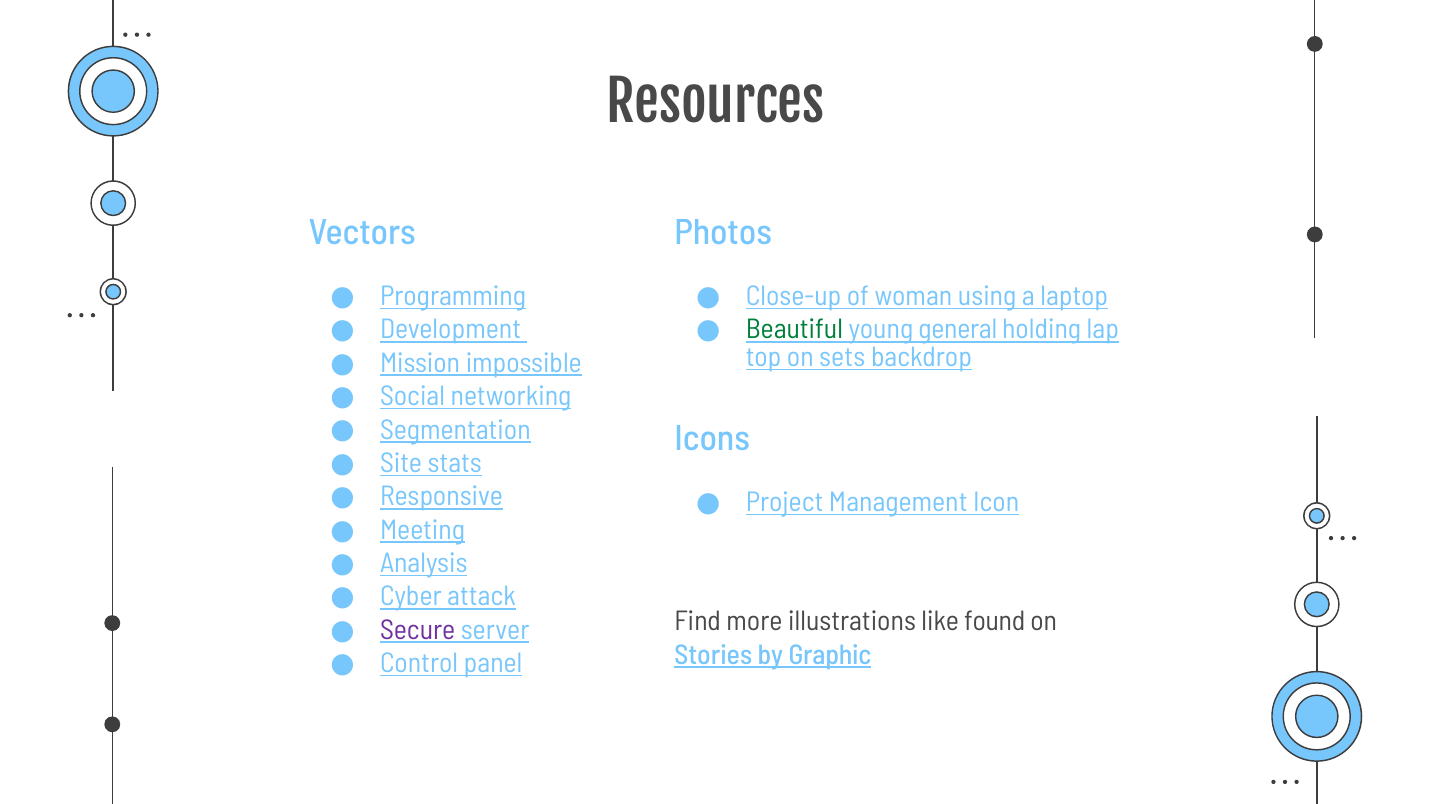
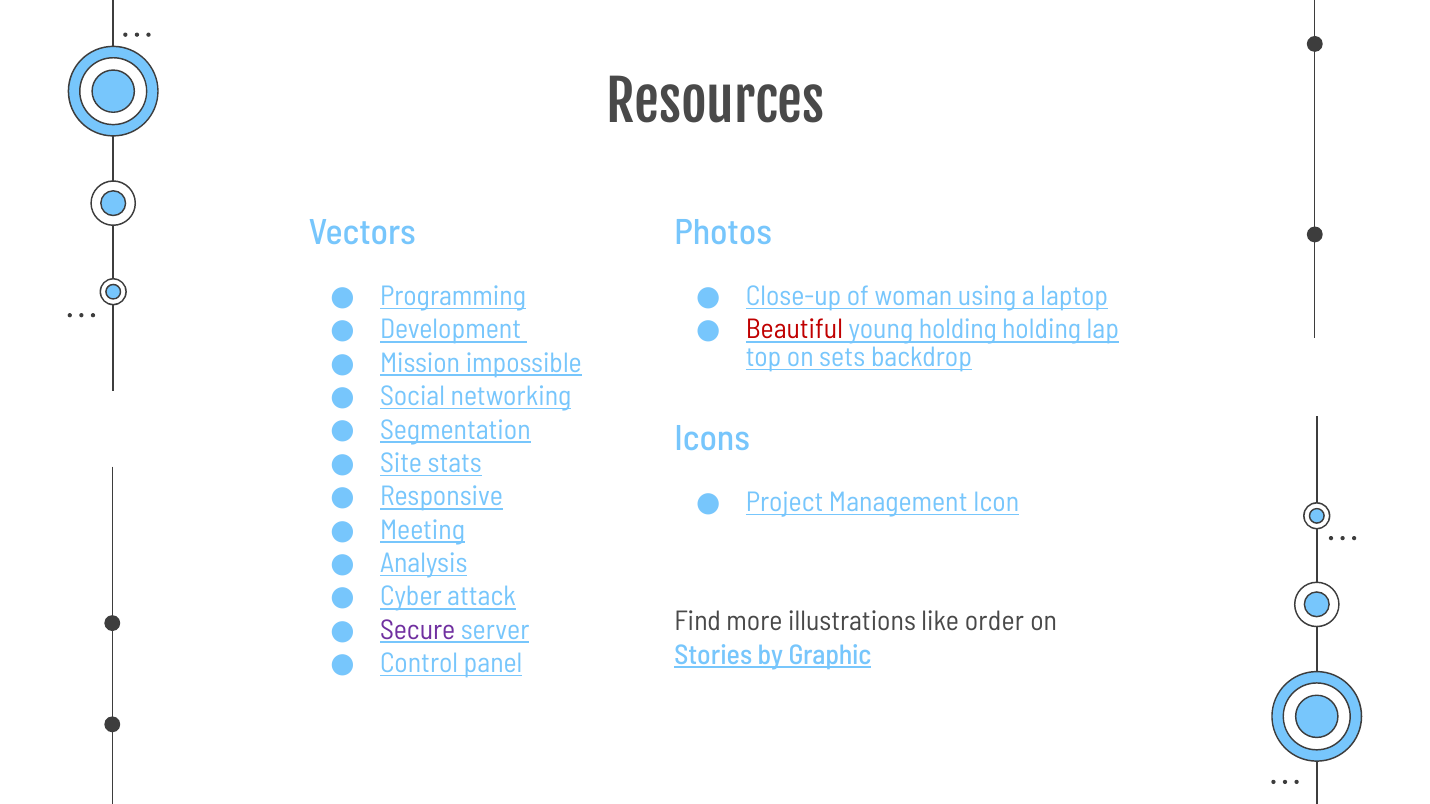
Beautiful colour: green -> red (794, 330)
young general: general -> holding (958, 330)
found: found -> order (994, 622)
